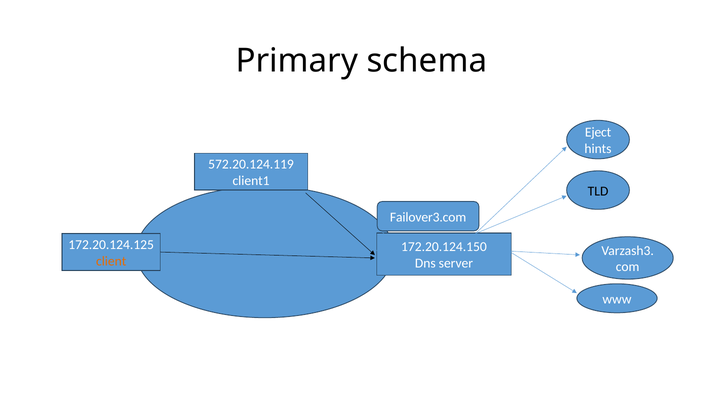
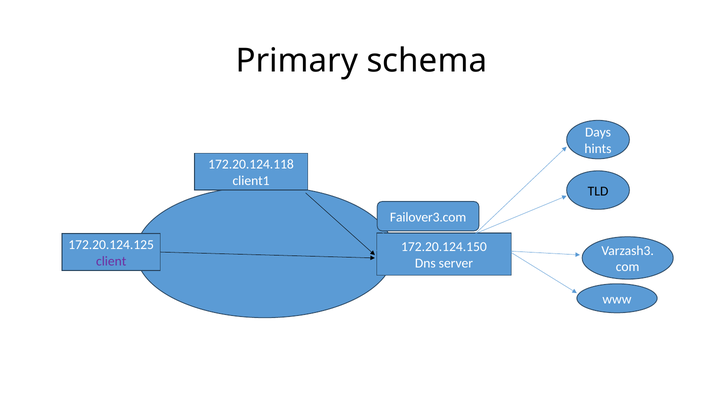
Eject: Eject -> Days (598, 132)
572.20.124.119: 572.20.124.119 -> 172.20.124.118 (251, 164)
client colour: orange -> purple (111, 261)
